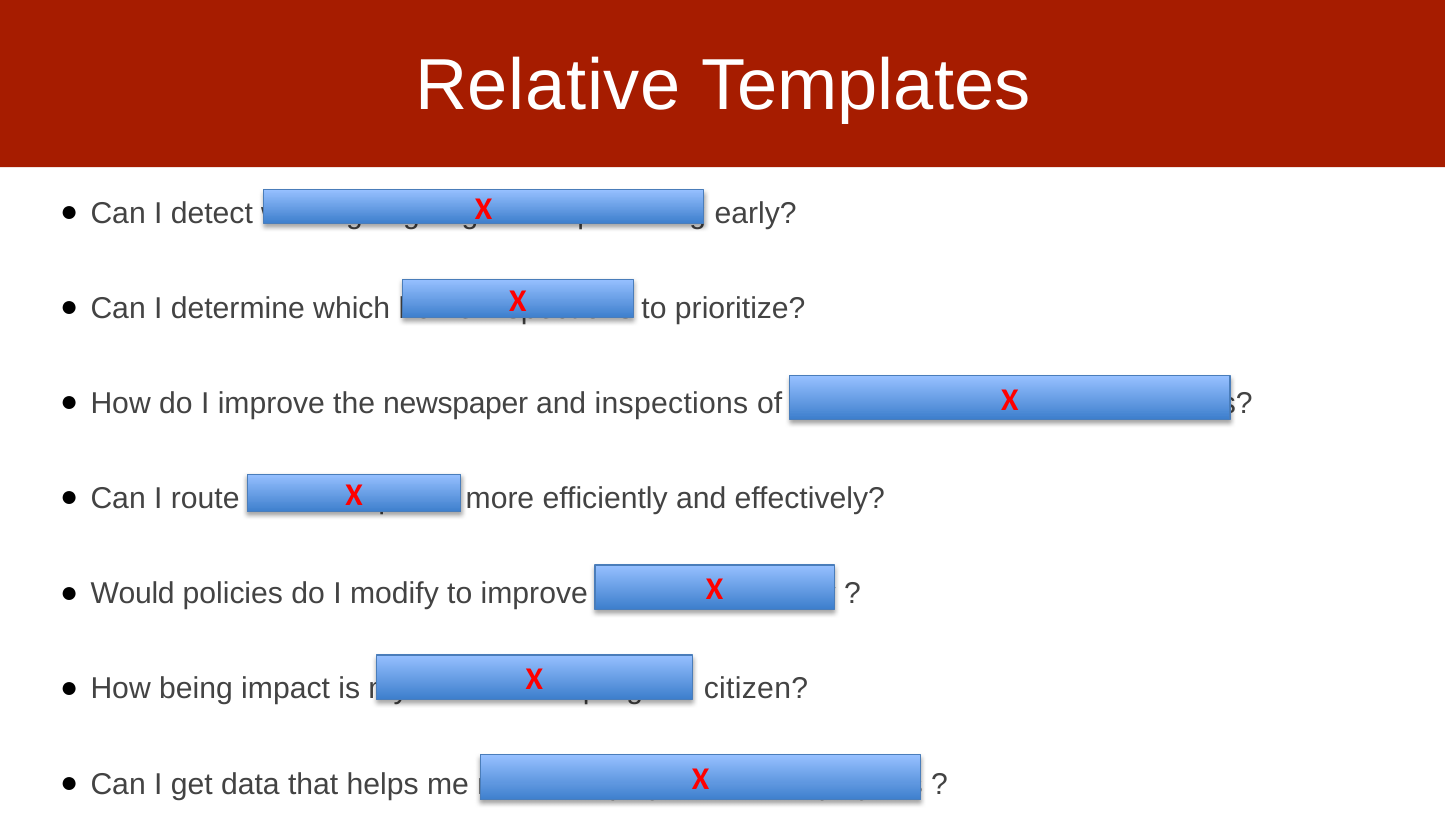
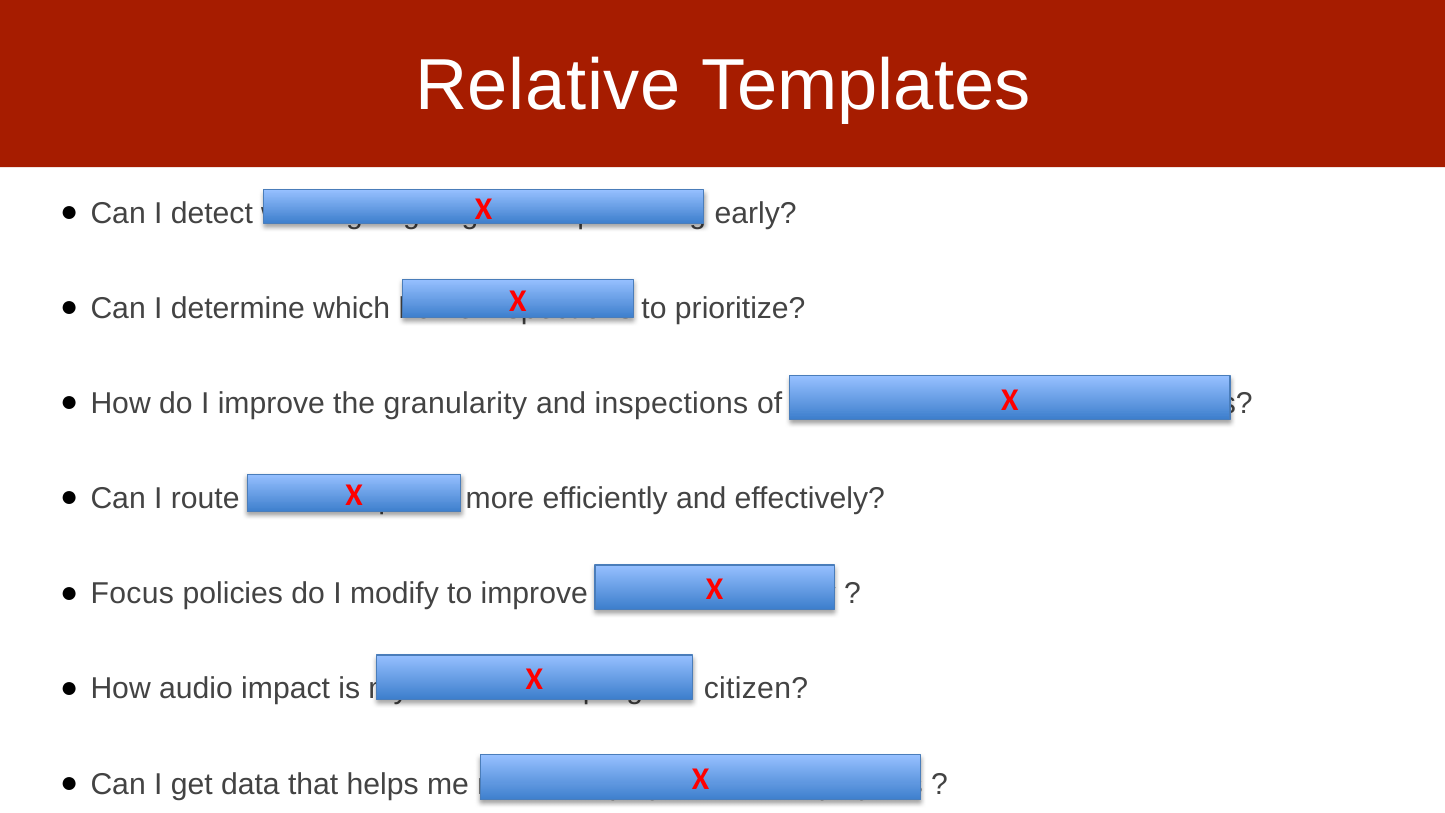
newspaper: newspaper -> granularity (455, 403)
Would: Would -> Focus (132, 594)
being: being -> audio (196, 689)
